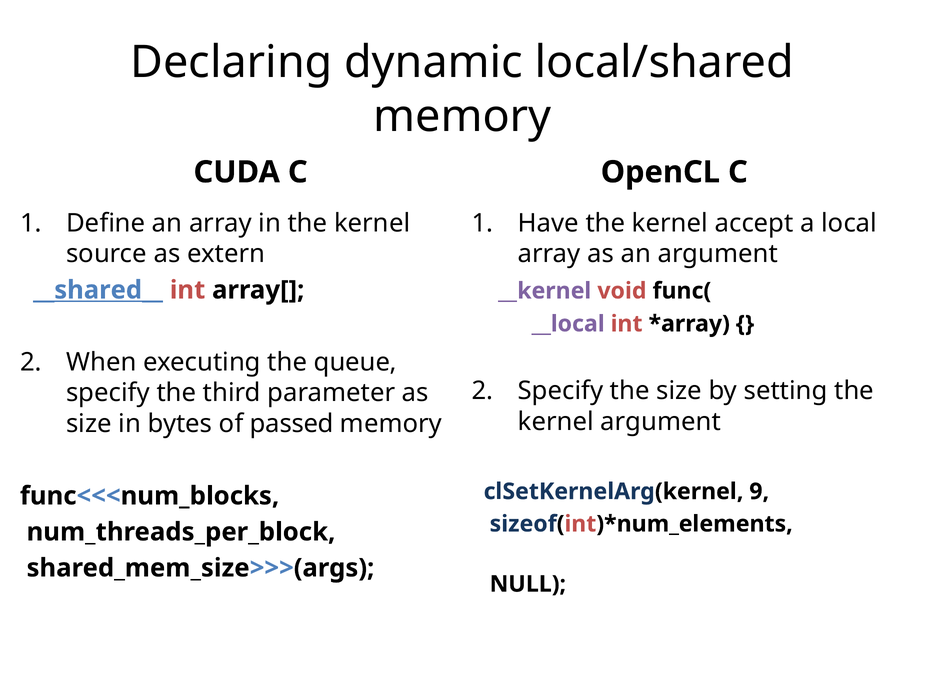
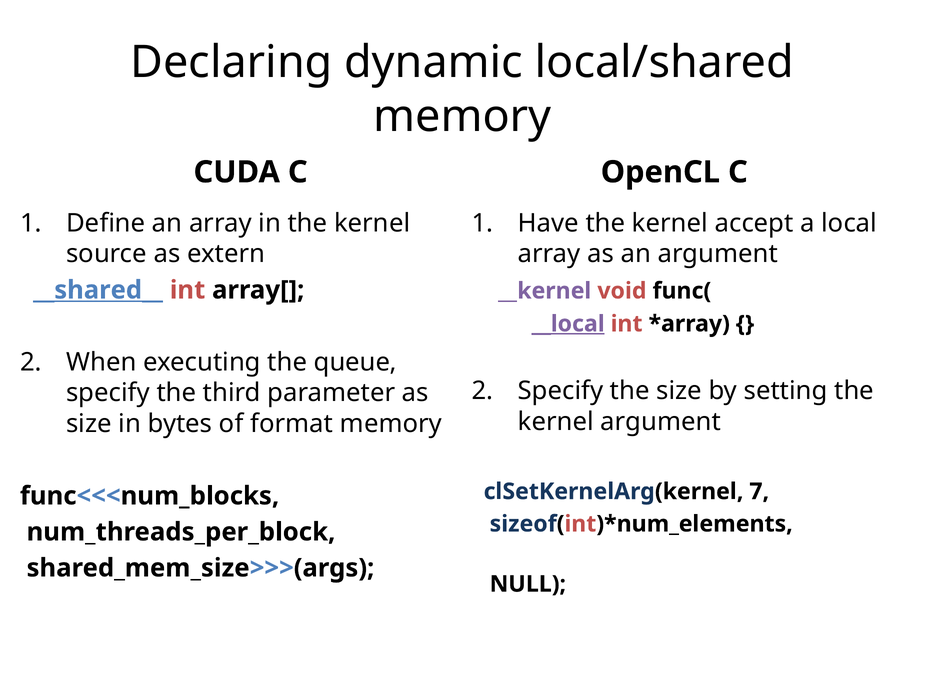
__local underline: none -> present (568, 324)
passed: passed -> format (292, 424)
9: 9 -> 7 (759, 491)
